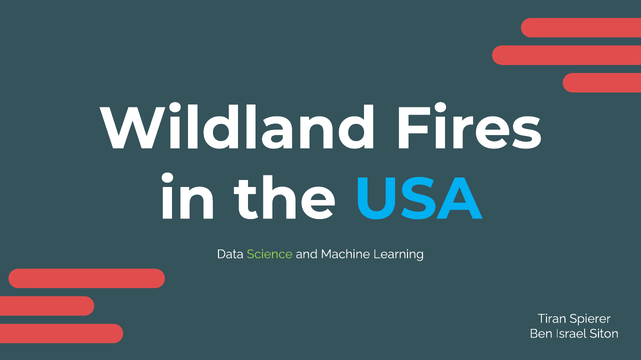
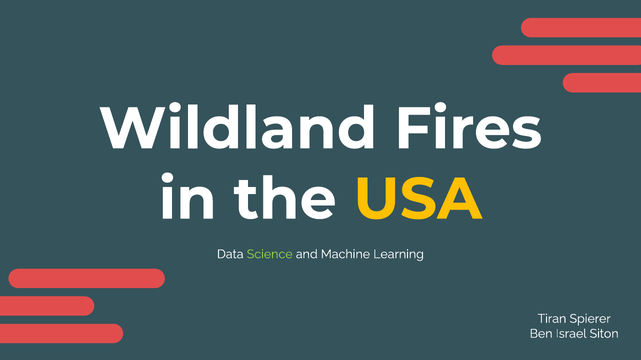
USA colour: light blue -> yellow (418, 200)
